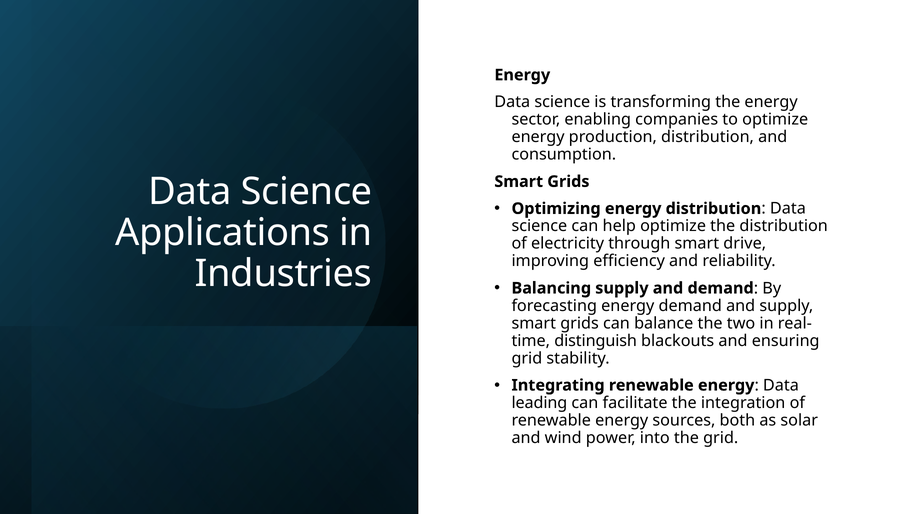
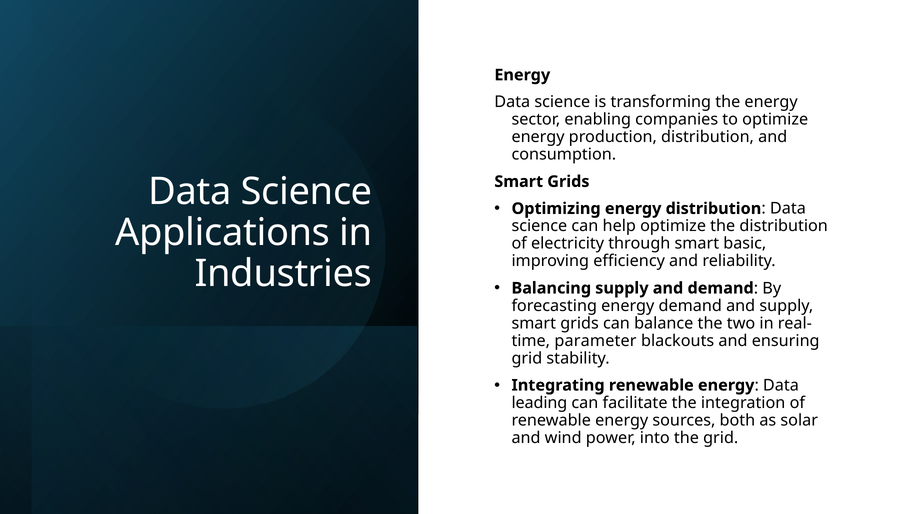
drive: drive -> basic (745, 244)
distinguish: distinguish -> parameter (596, 341)
